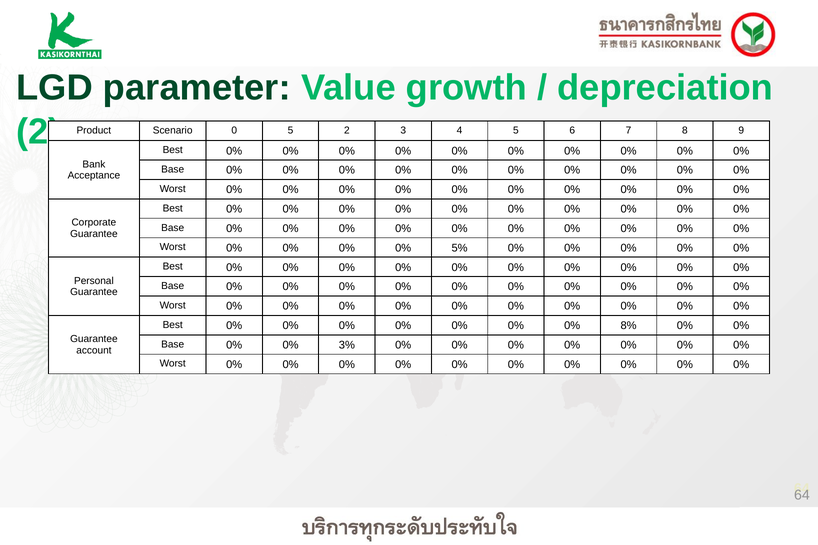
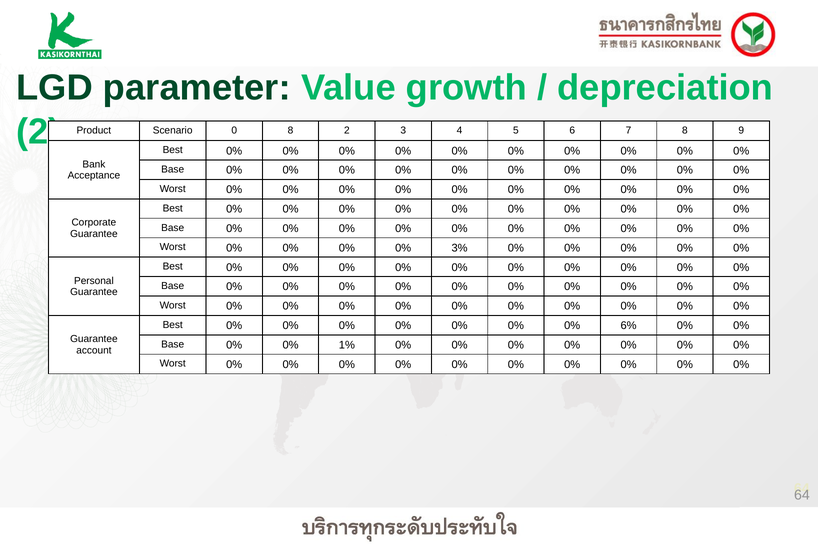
0 5: 5 -> 8 (291, 131)
5%: 5% -> 3% (460, 248)
8%: 8% -> 6% (629, 326)
3%: 3% -> 1% (347, 345)
